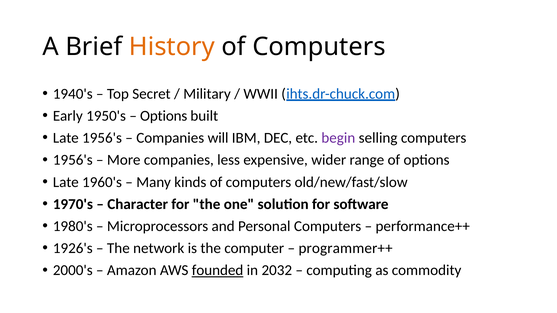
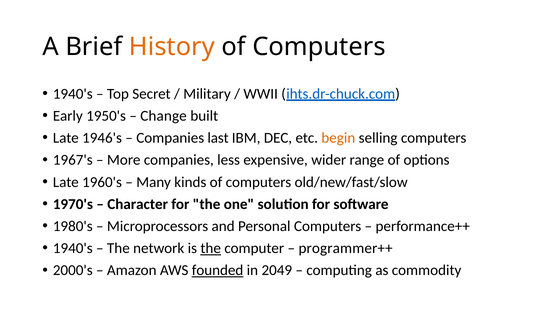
Options: Options -> Change (164, 116)
Late 1956's: 1956's -> 1946's (102, 138)
will: will -> last (218, 138)
begin colour: purple -> orange (338, 138)
1956's: 1956's -> 1967's (73, 160)
1926's: 1926's -> 1940's (73, 248)
the underline: none -> present (211, 248)
2032: 2032 -> 2049 (277, 271)
